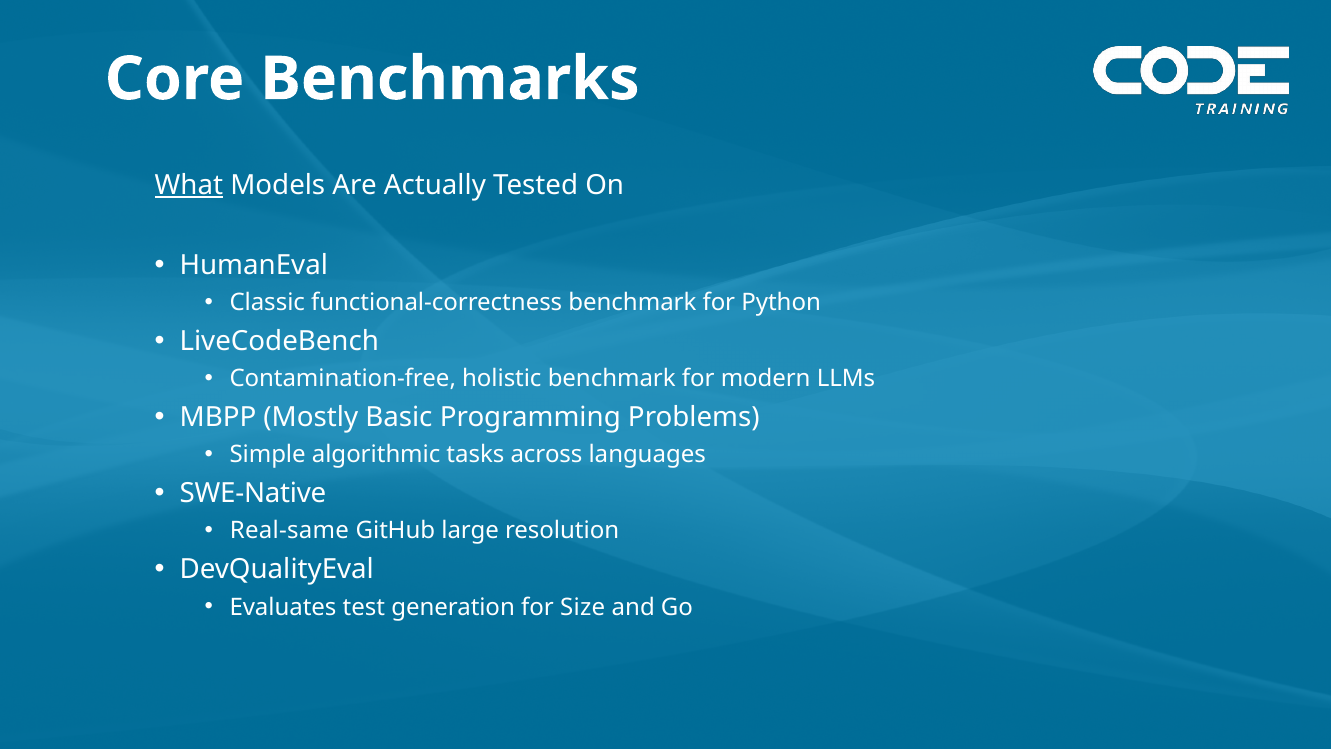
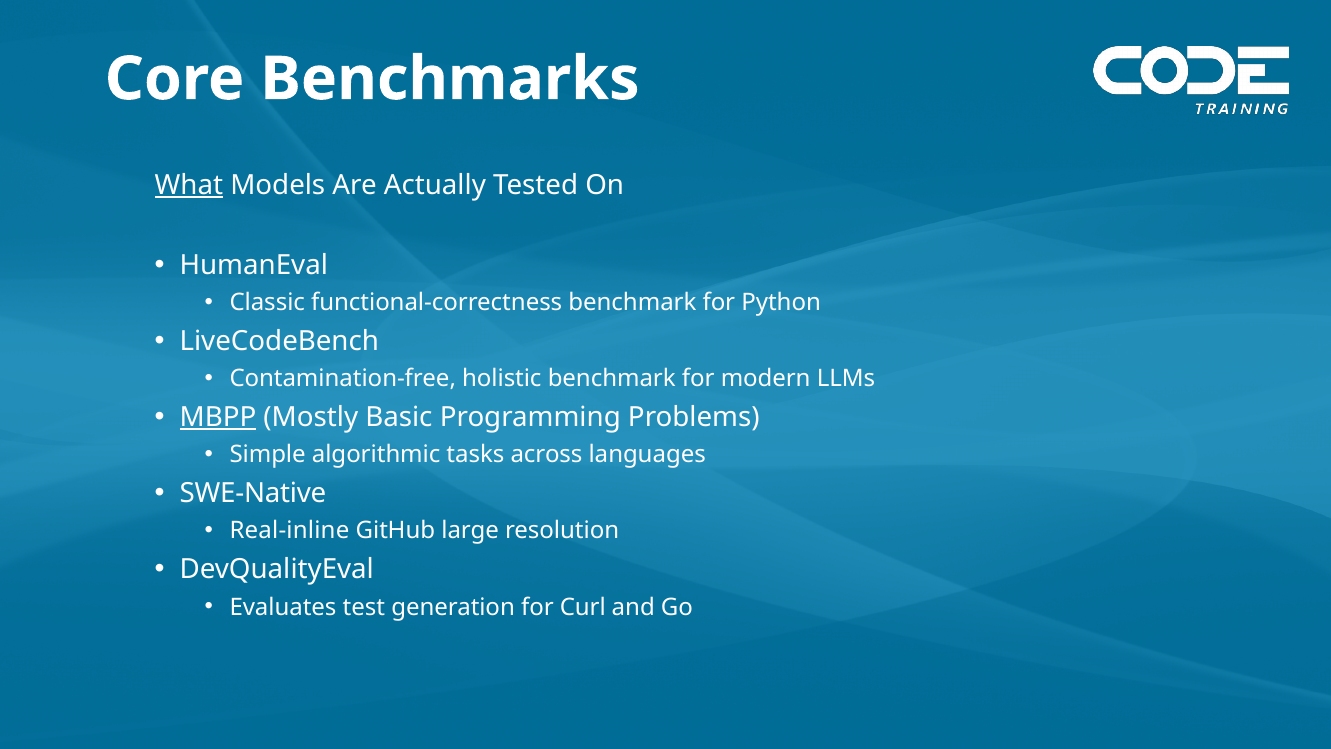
MBPP underline: none -> present (218, 417)
Real‑same: Real‑same -> Real‑inline (289, 531)
Size: Size -> Curl (583, 607)
